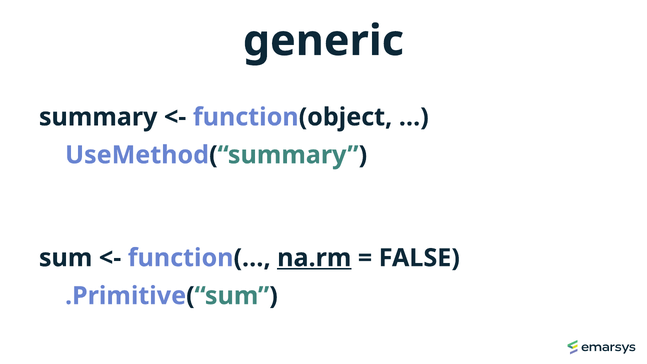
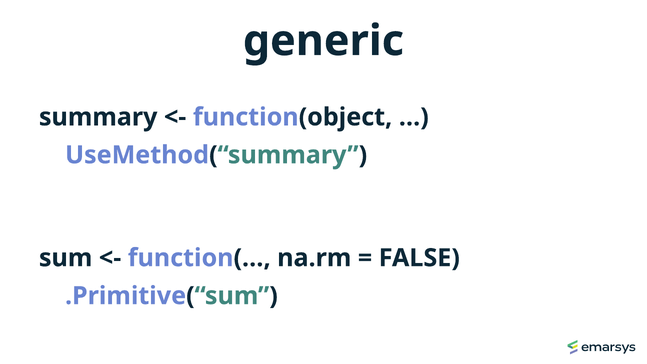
na.rm underline: present -> none (314, 258)
